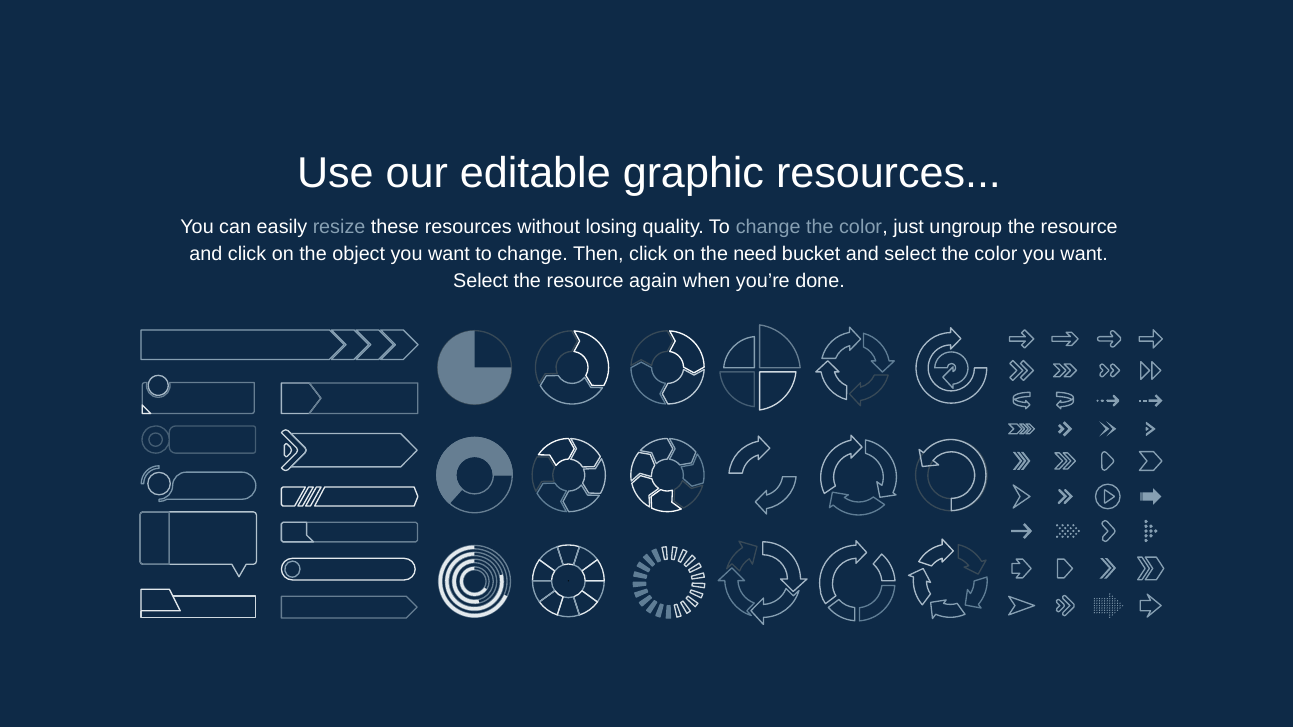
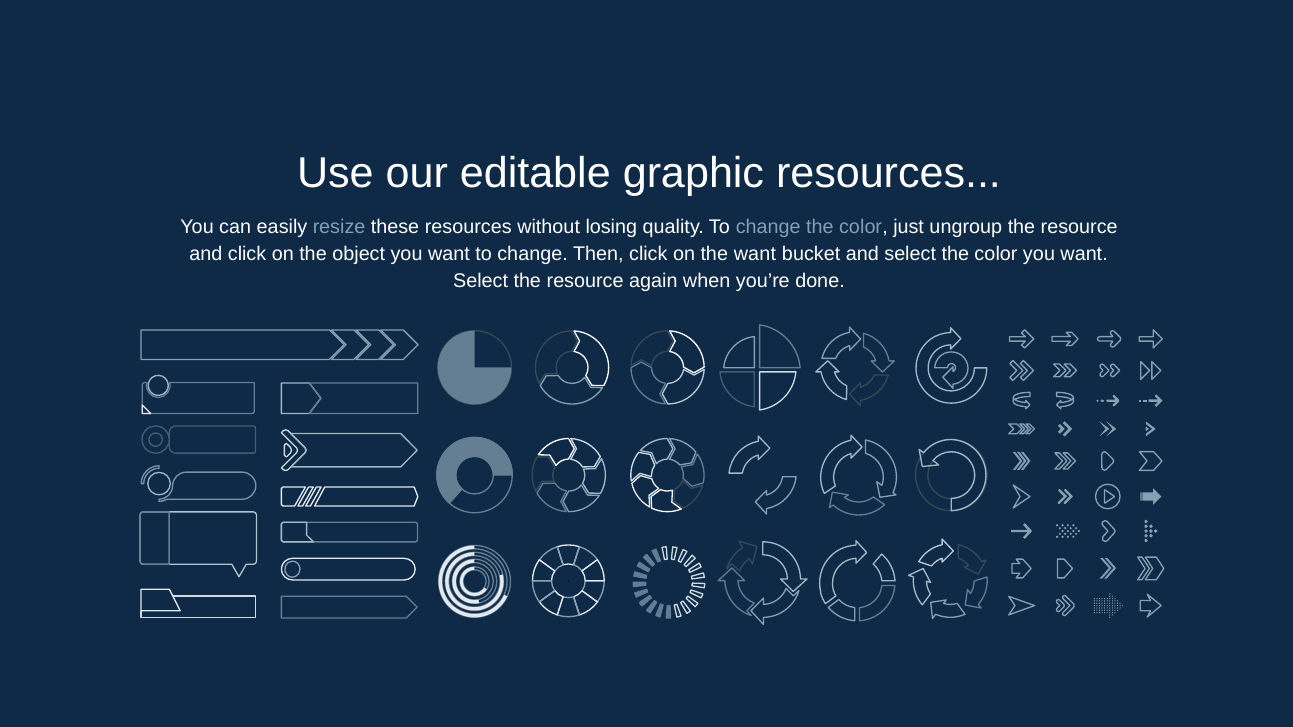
the need: need -> want (755, 254)
